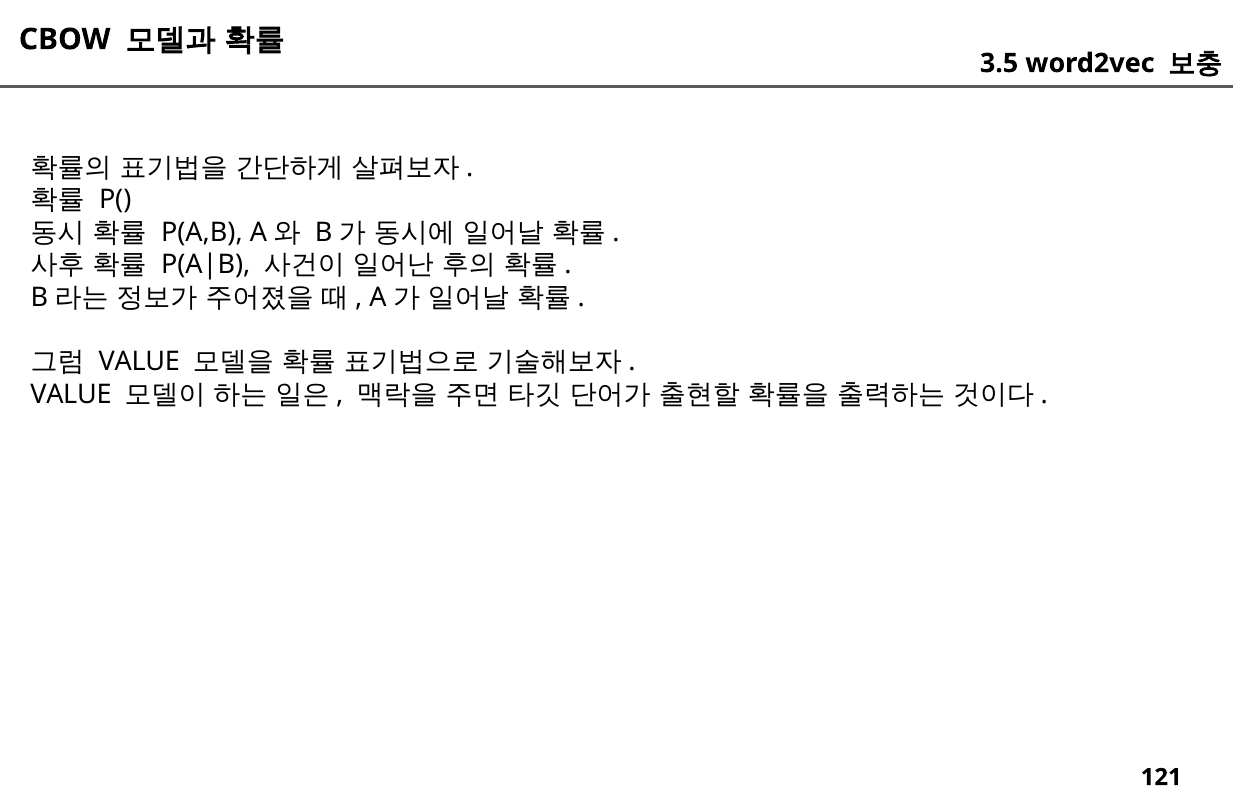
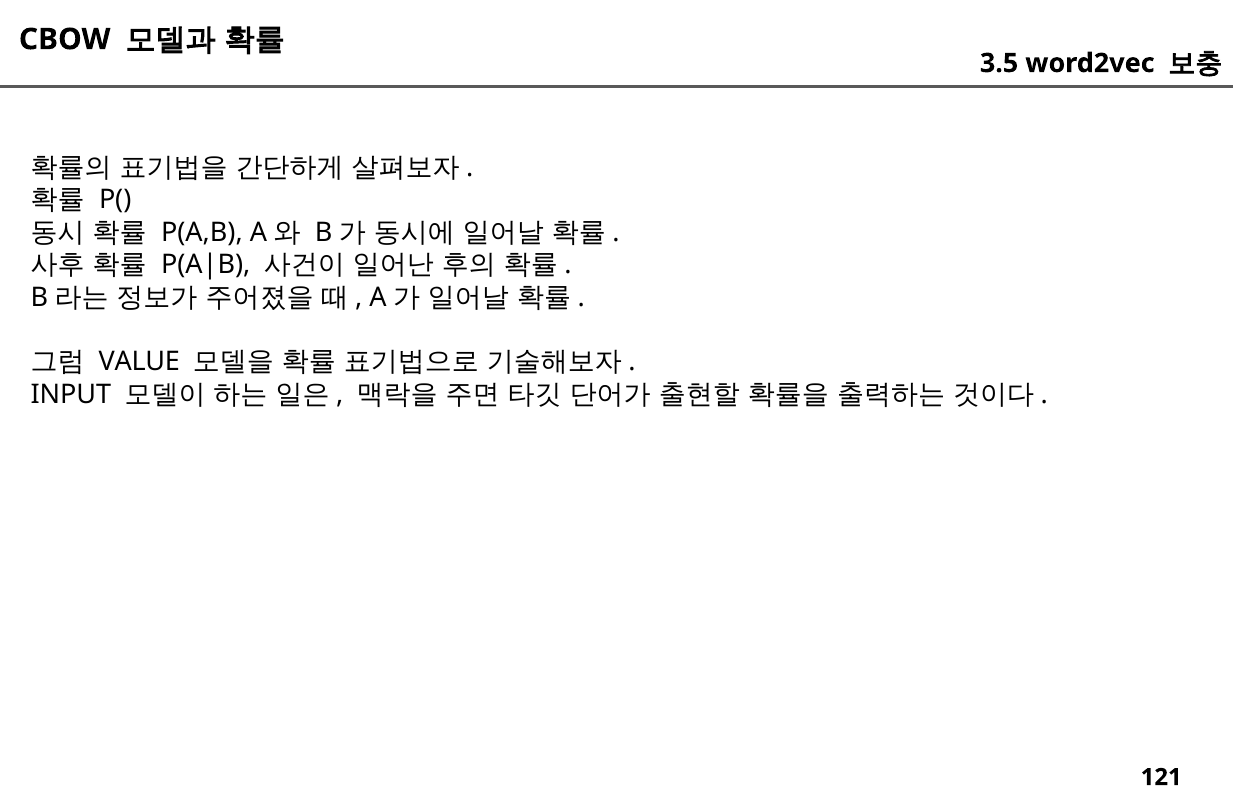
VALUE: VALUE -> INPUT (71, 394)
